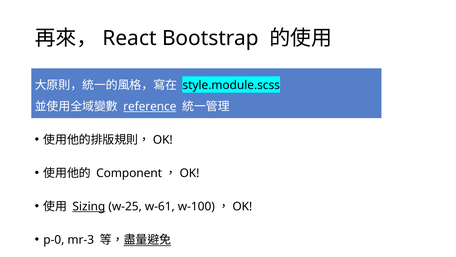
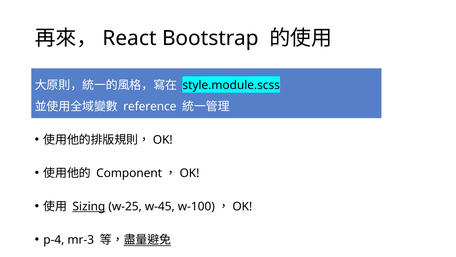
reference underline: present -> none (150, 106)
w-61: w-61 -> w-45 (160, 206)
p-0: p-0 -> p-4 (54, 239)
